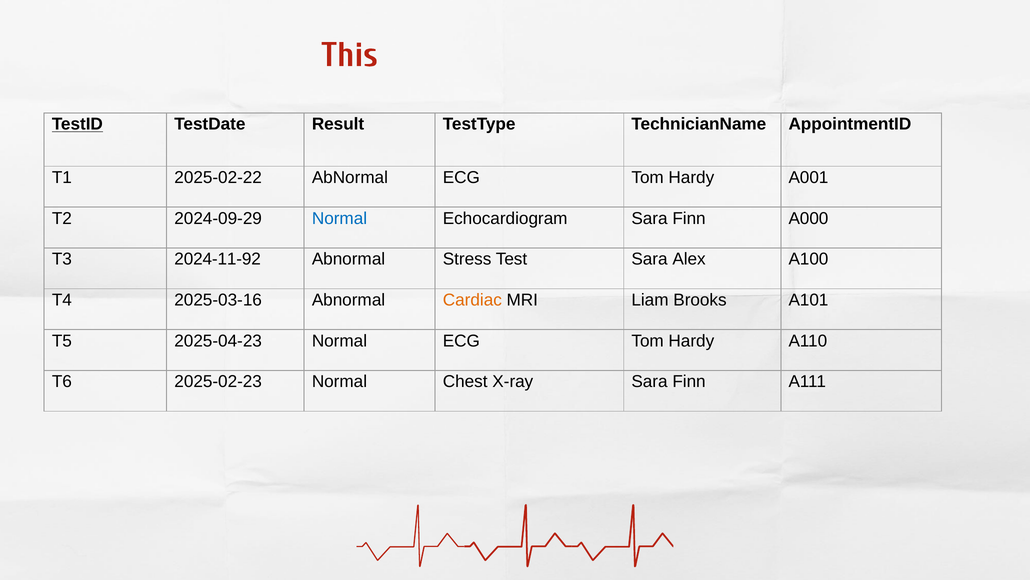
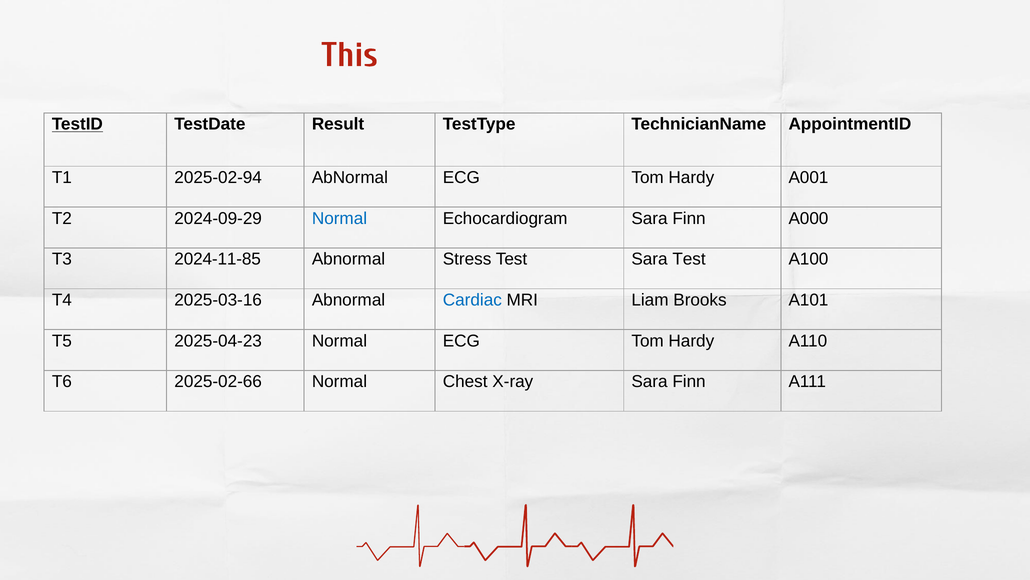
2025-02-22: 2025-02-22 -> 2025-02-94 (218, 177)
2024-11-92: 2024-11-92 -> 2024-11-85 (218, 259)
Sara Alex: Alex -> Test (689, 259)
Cardiac colour: orange -> blue (472, 300)
2025-02-23: 2025-02-23 -> 2025-02-66 (218, 381)
